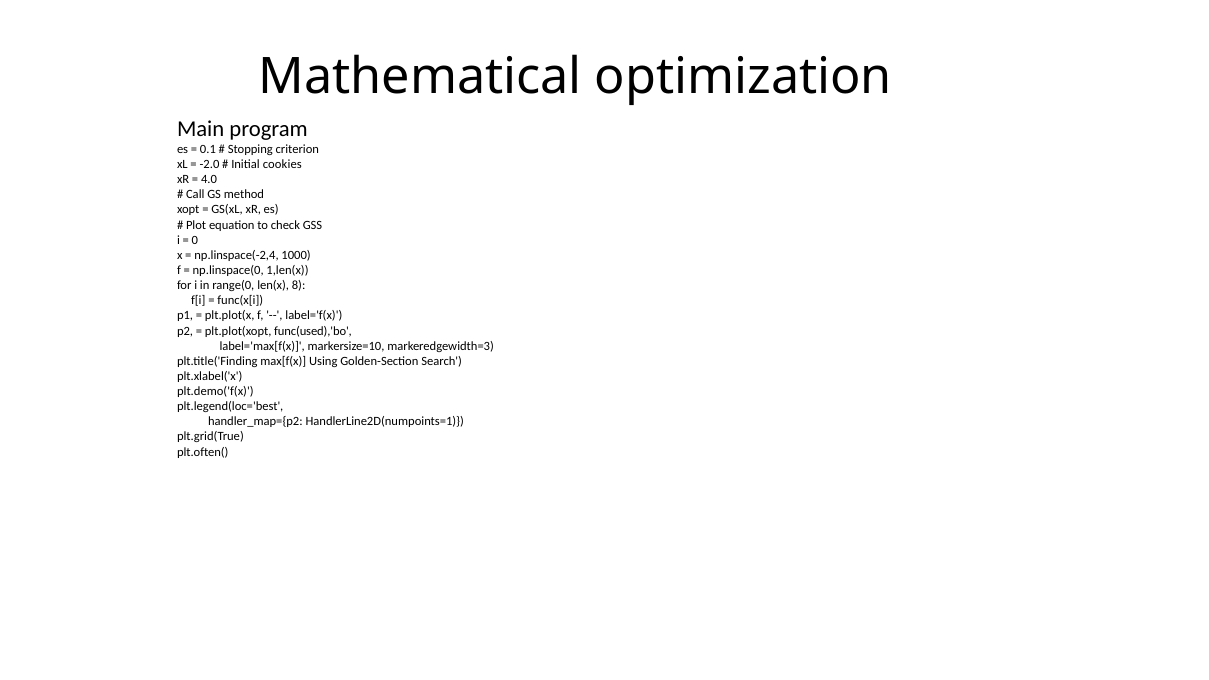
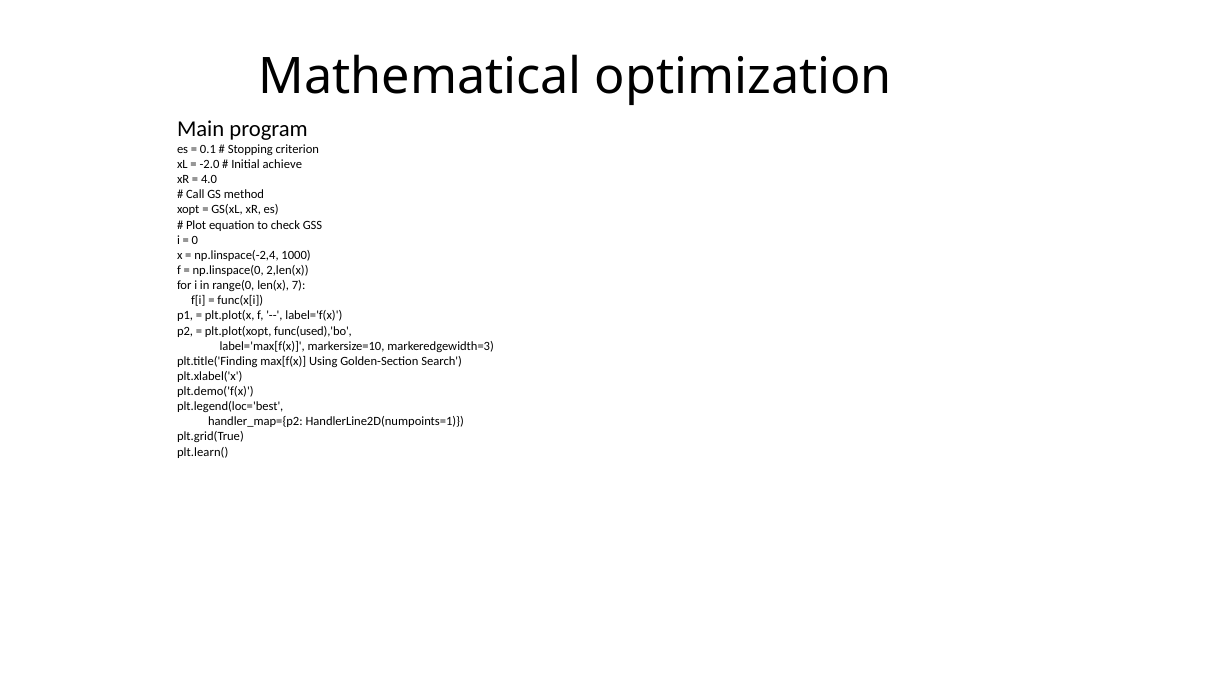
cookies: cookies -> achieve (282, 164)
1,len(x: 1,len(x -> 2,len(x (288, 270)
8: 8 -> 7 (299, 285)
plt.often(: plt.often( -> plt.learn( (203, 452)
